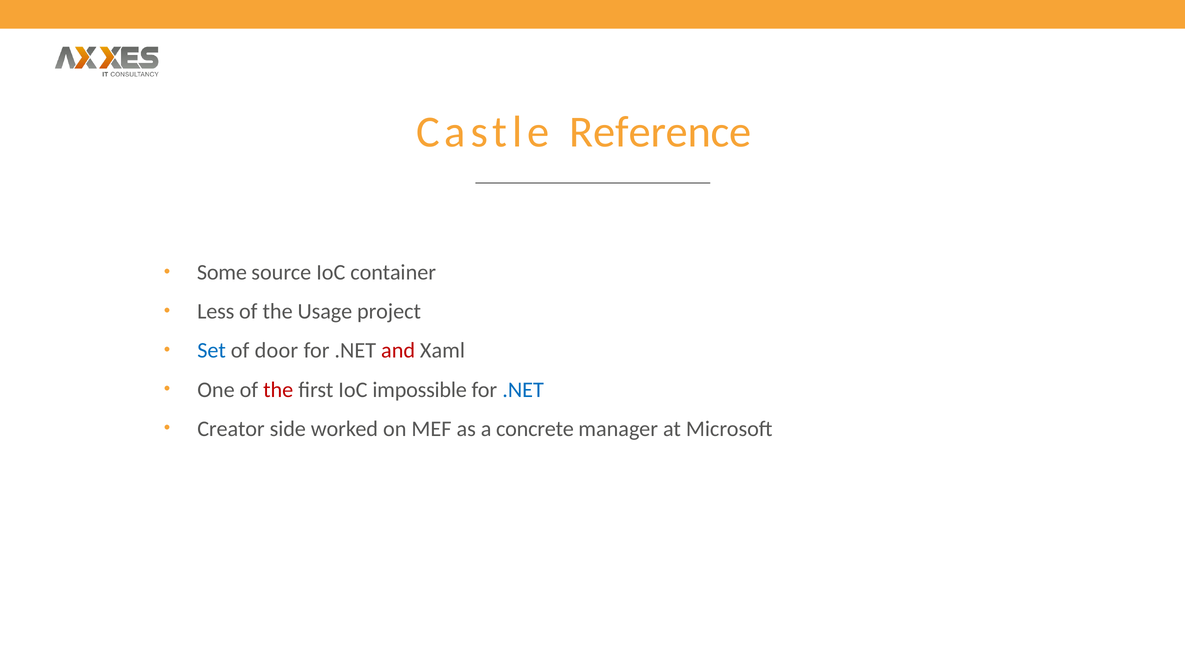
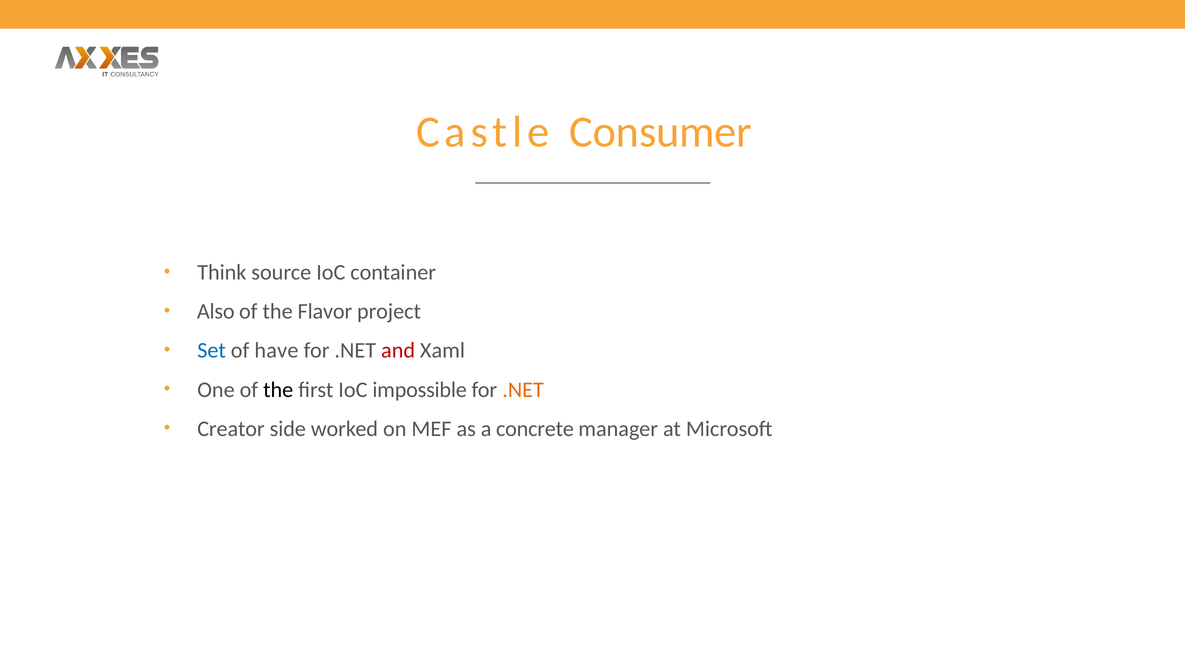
Reference: Reference -> Consumer (661, 132)
Some: Some -> Think (222, 272)
Less: Less -> Also (216, 311)
Usage: Usage -> Flavor (325, 311)
door: door -> have (276, 350)
the colour: red -> black (278, 389)
.NET colour: blue -> orange (523, 389)
